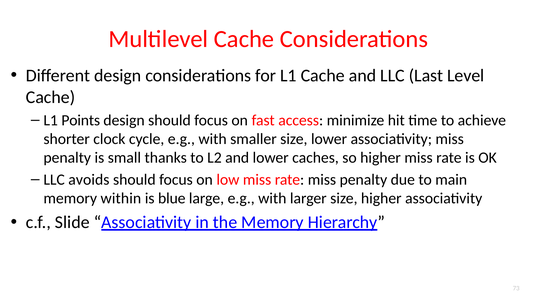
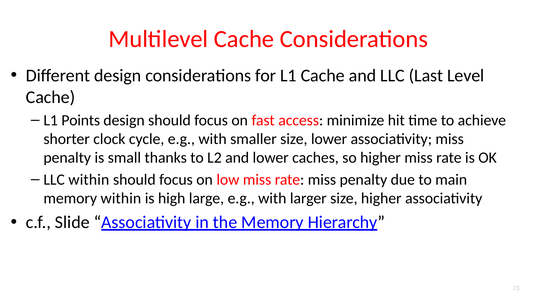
LLC avoids: avoids -> within (89, 180)
blue: blue -> high (172, 198)
